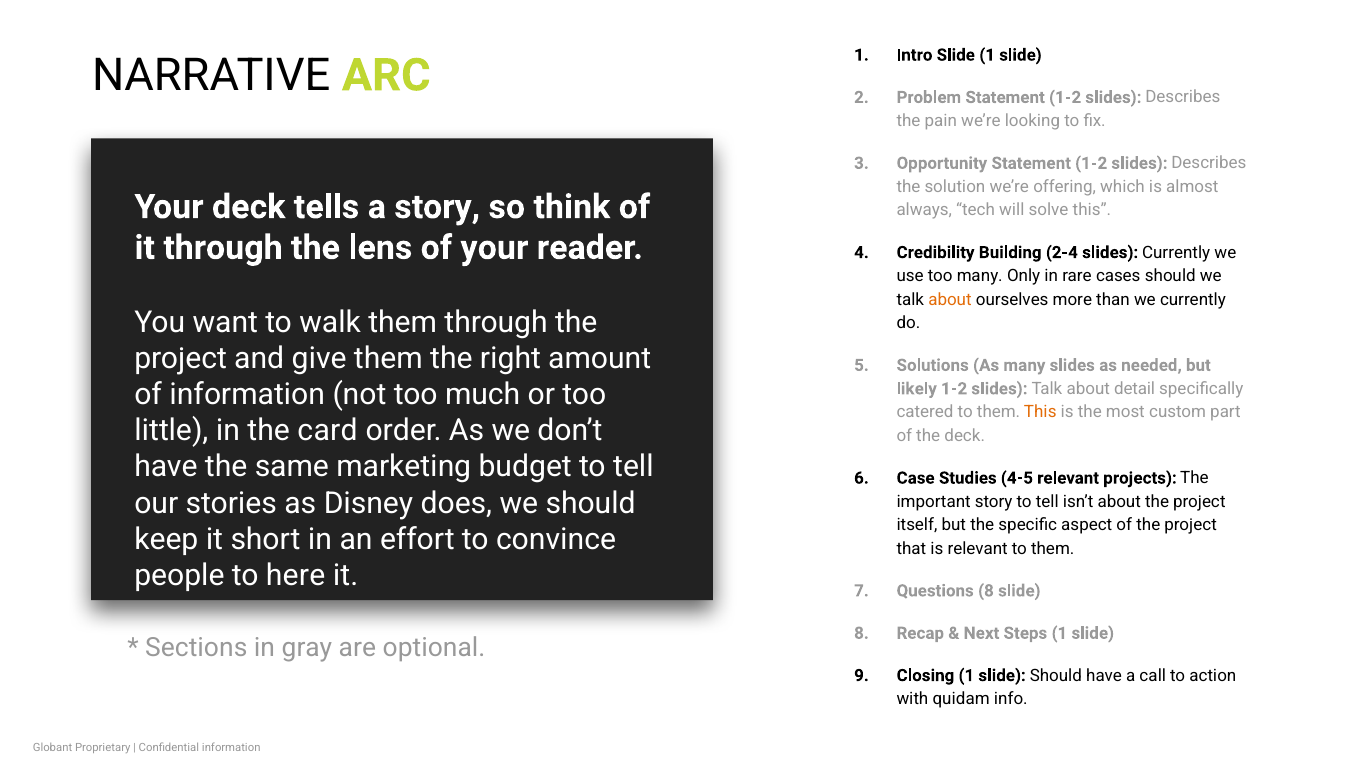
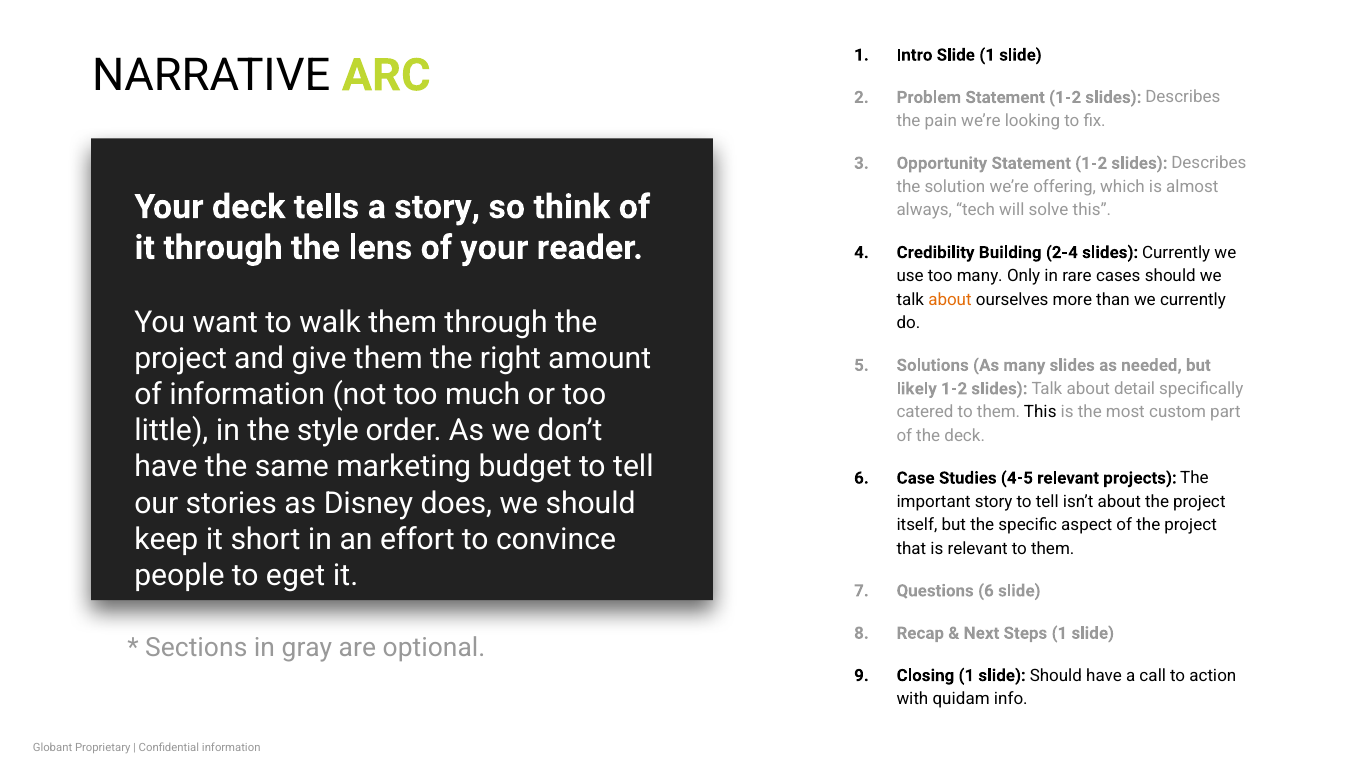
This colour: orange -> black (1040, 412)
card: card -> style (328, 431)
here: here -> eget (296, 575)
Questions 8: 8 -> 6 (986, 591)
